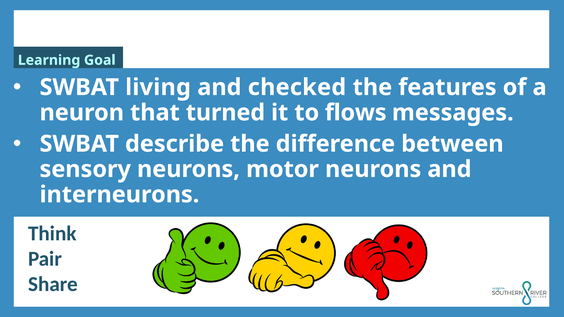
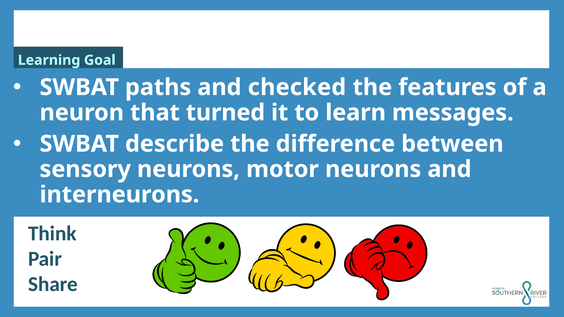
living: living -> paths (158, 87)
flows: flows -> learn (356, 113)
